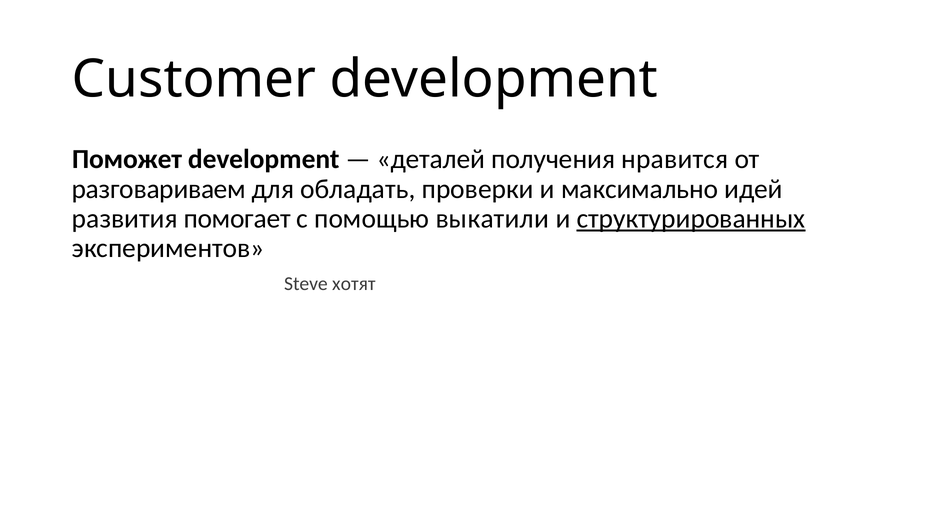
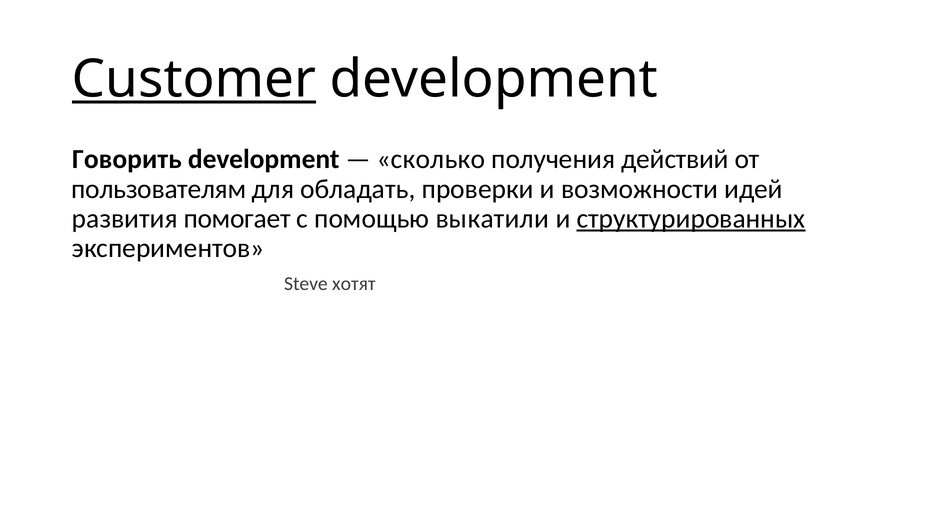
Customer underline: none -> present (194, 79)
Поможет: Поможет -> Говорить (127, 159)
деталей: деталей -> сколько (431, 159)
нравится: нравится -> действий (675, 159)
разговариваем: разговариваем -> пользователям (159, 189)
максимально: максимально -> возможности (640, 189)
